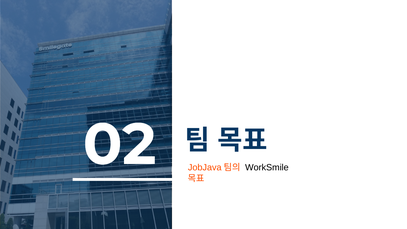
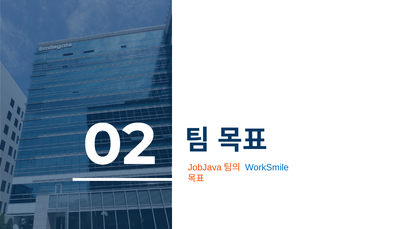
WorkSmile colour: black -> blue (267, 168)
